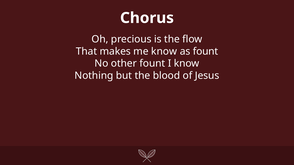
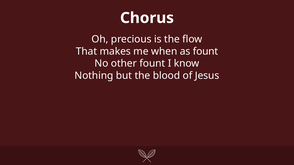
me know: know -> when (164, 51)
